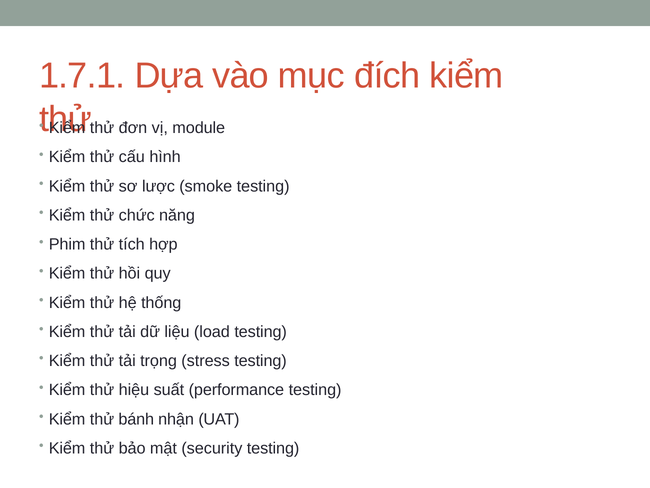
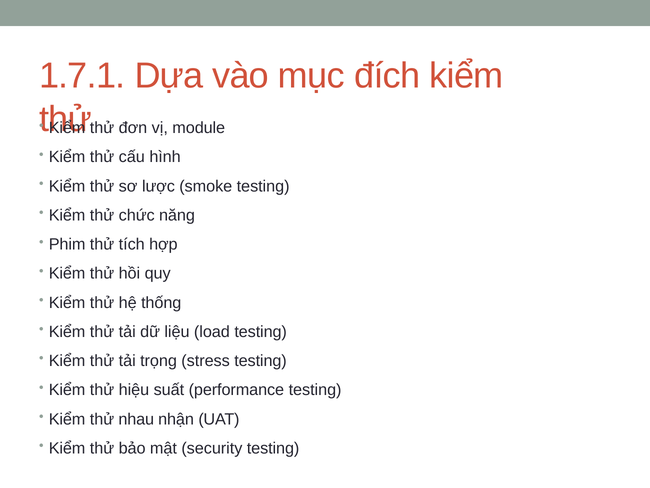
bánh: bánh -> nhau (136, 419)
